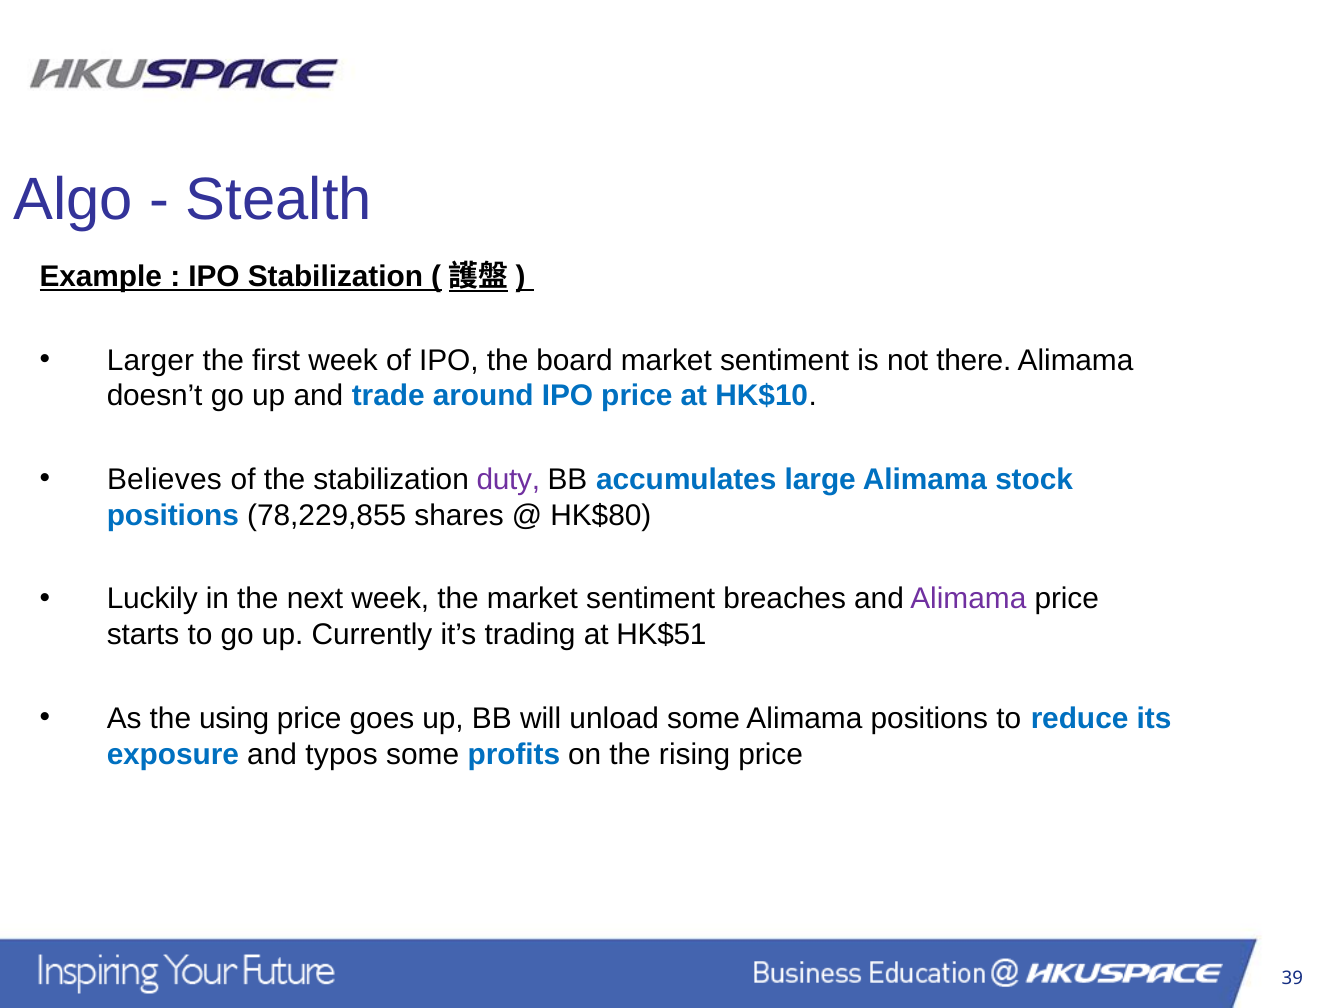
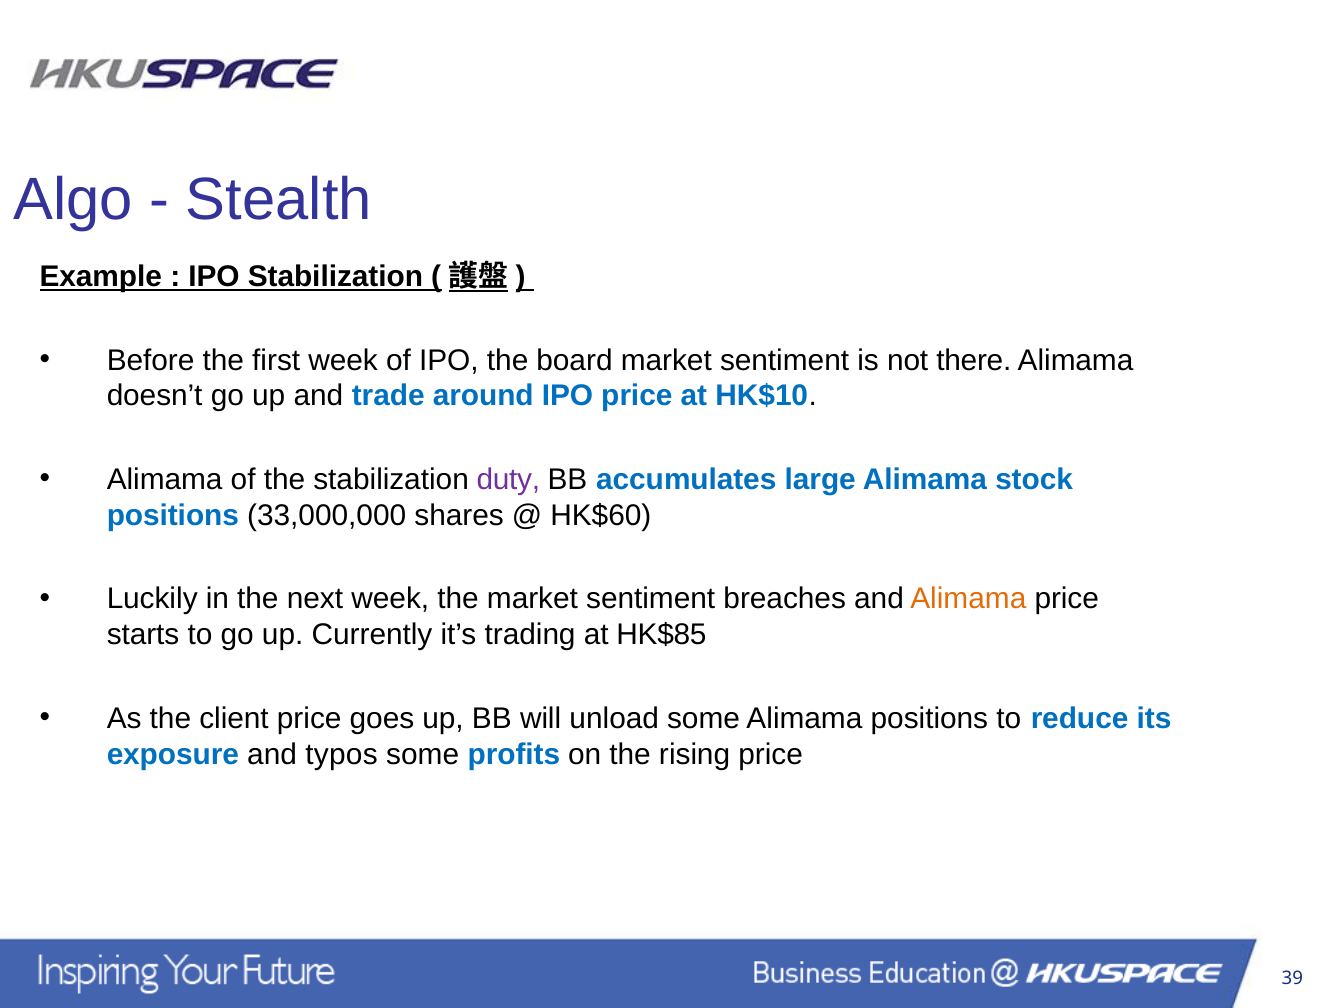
Larger: Larger -> Before (151, 360)
Believes: Believes -> Alimama (165, 480)
78,229,855: 78,229,855 -> 33,000,000 (327, 515)
HK$80: HK$80 -> HK$60 (601, 515)
Alimama colour: purple -> orange (968, 599)
HK$51: HK$51 -> HK$85 (661, 635)
using: using -> client (234, 718)
